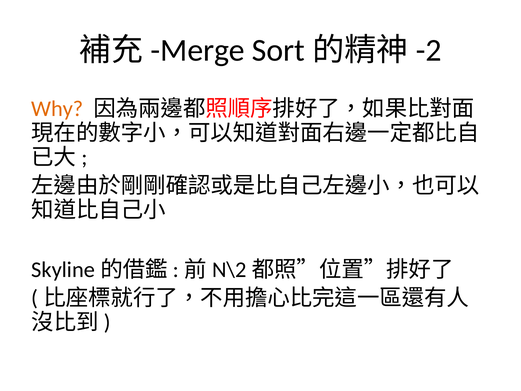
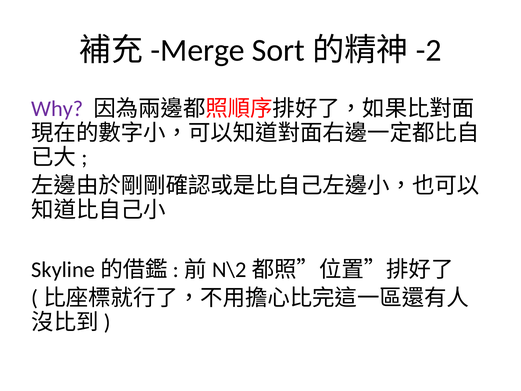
Why colour: orange -> purple (57, 109)
